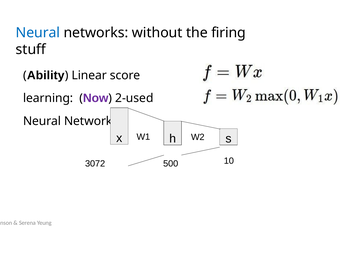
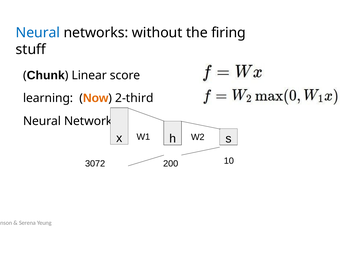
Ability: Ability -> Chunk (46, 75)
Now colour: purple -> orange (96, 98)
2-used: 2-used -> 2-third (134, 98)
500: 500 -> 200 (171, 163)
